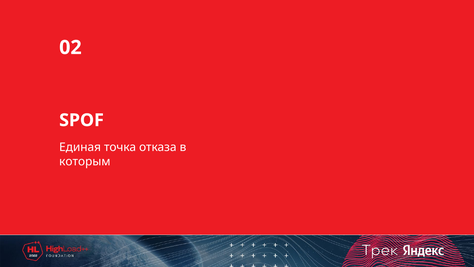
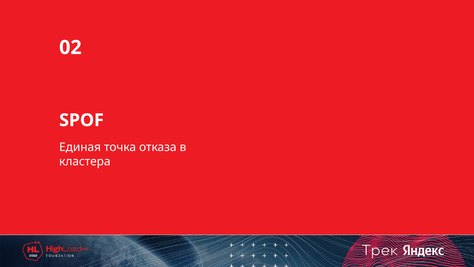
которым: которым -> кластера (85, 161)
